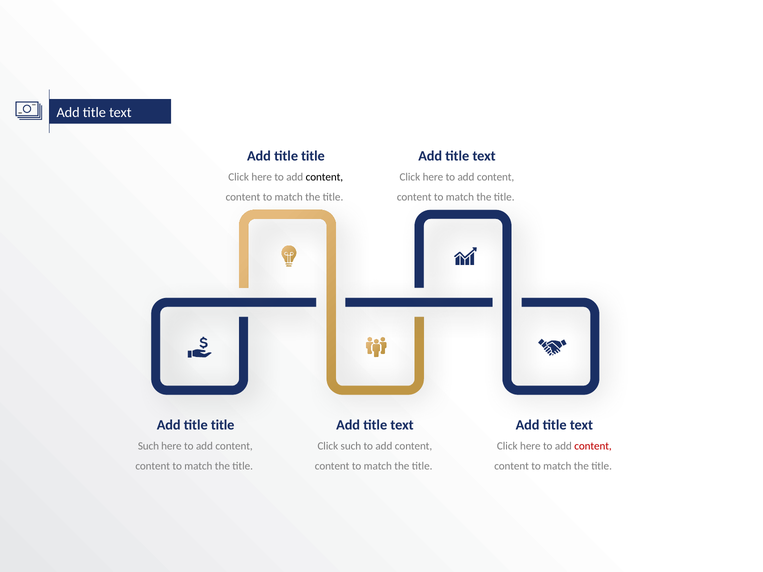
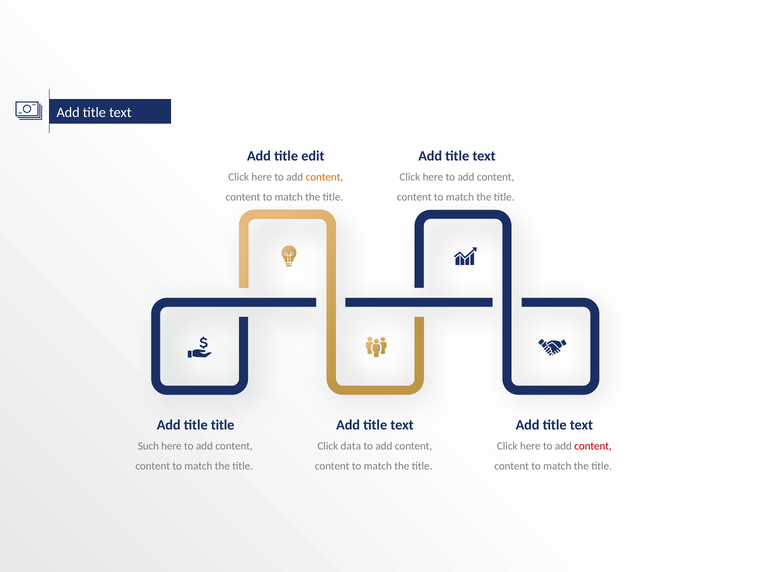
title: title -> edit (313, 156)
content colour: black -> orange (324, 177)
Click such: such -> data (351, 446)
